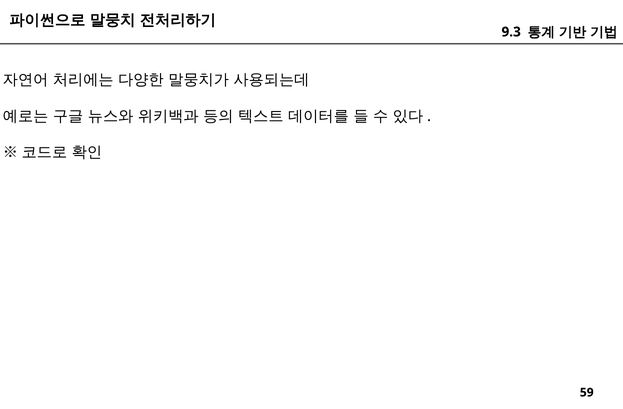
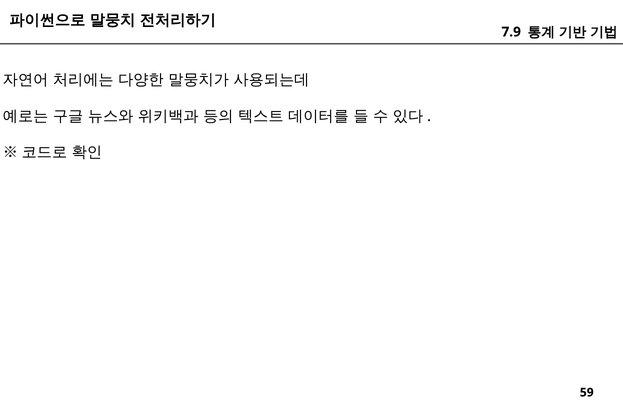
9.3: 9.3 -> 7.9 (511, 32)
